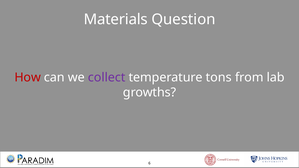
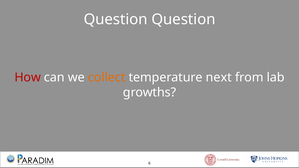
Materials: Materials -> Question (116, 19)
collect colour: purple -> orange (107, 77)
tons: tons -> next (219, 77)
